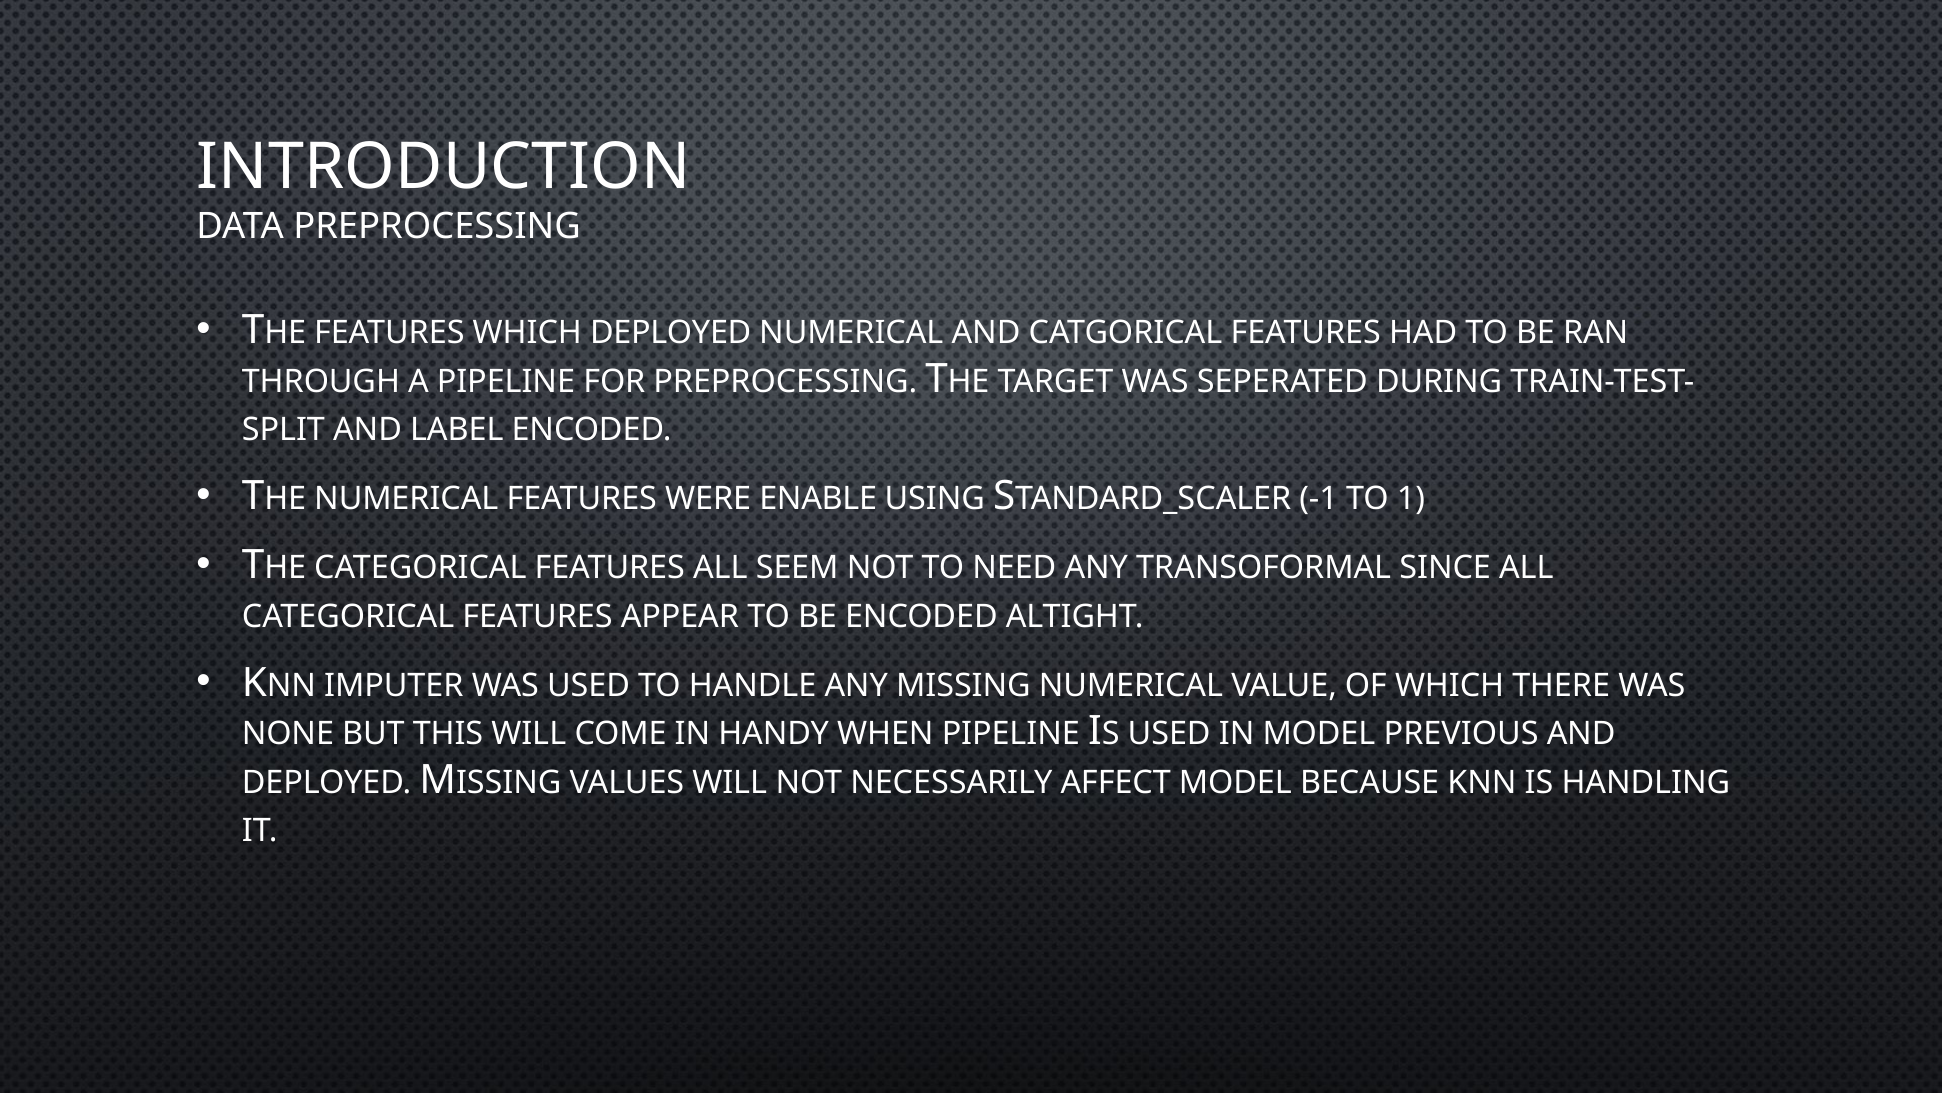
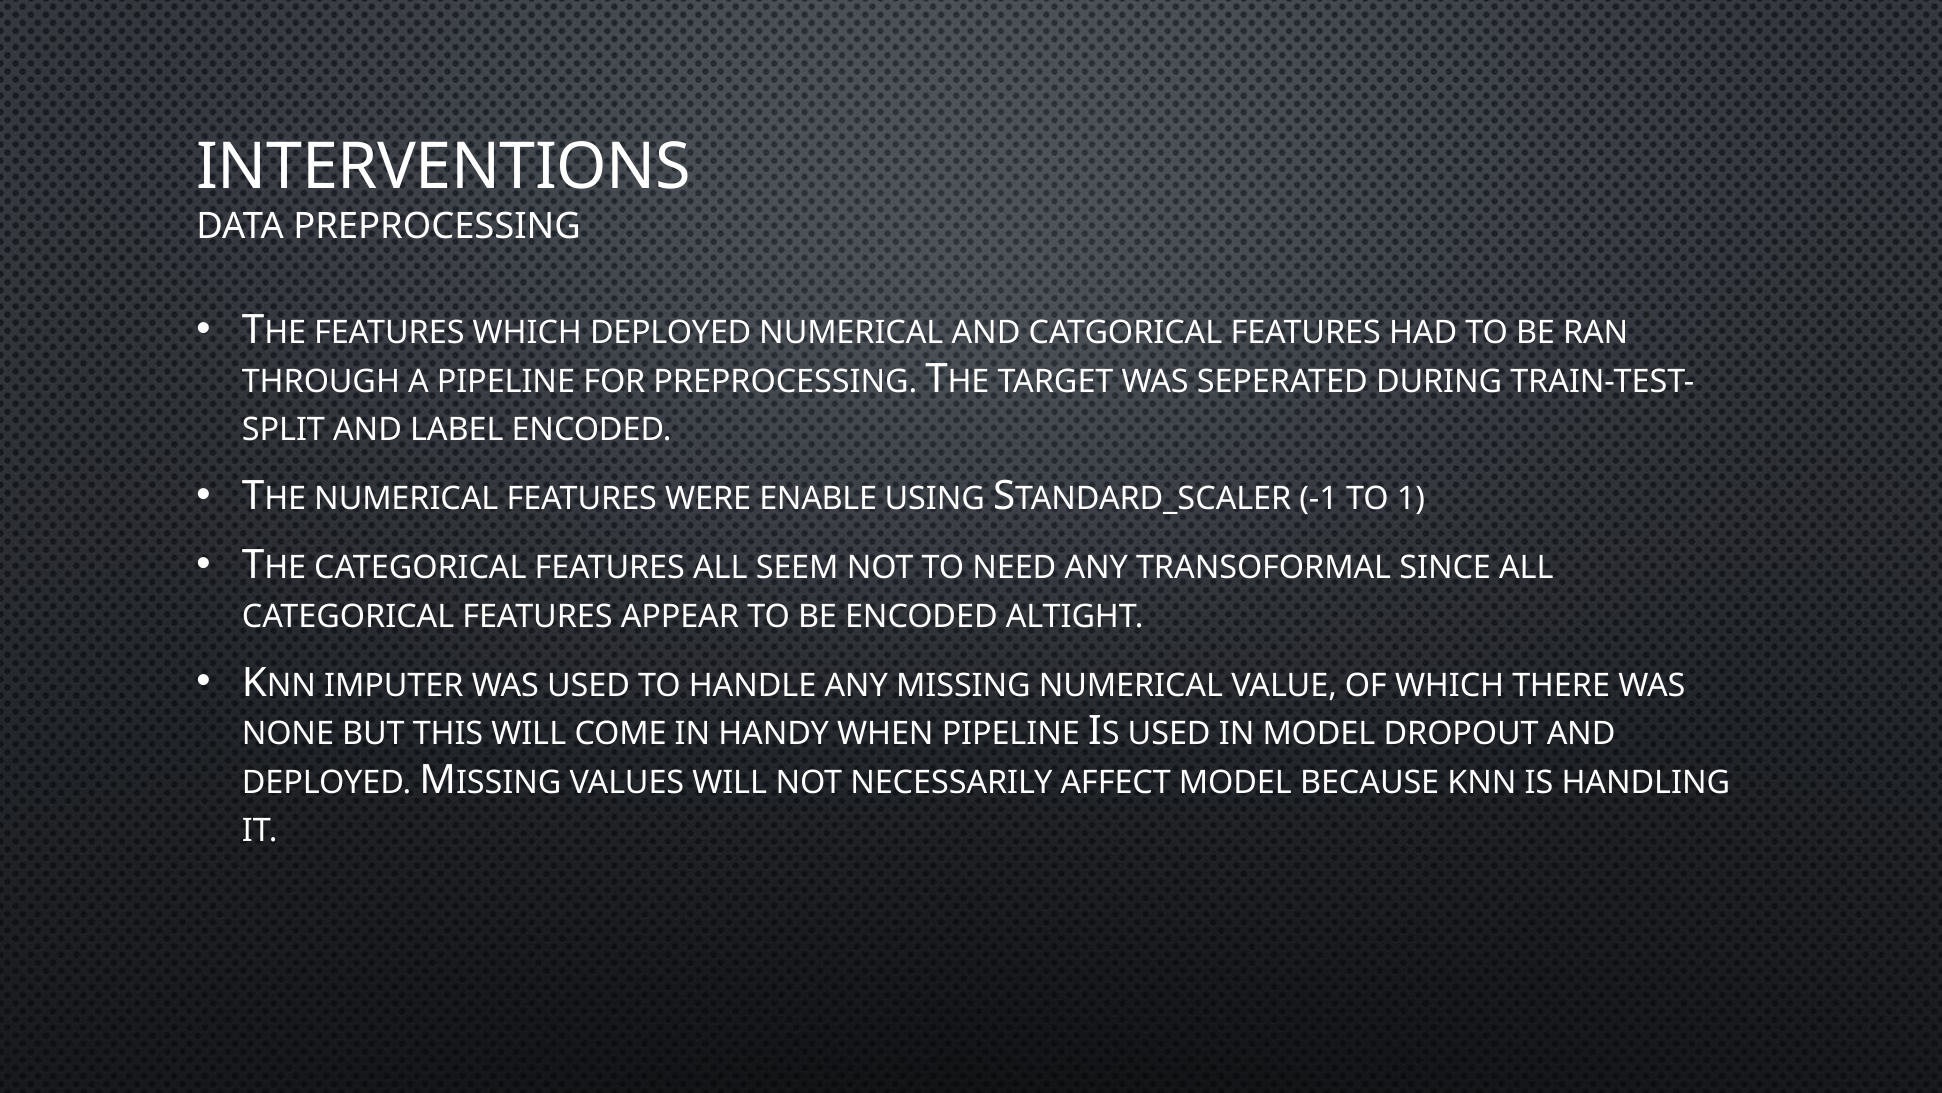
INTRODUCTION: INTRODUCTION -> INTERVENTIONS (444, 167)
PREVIOUS: PREVIOUS -> DROPOUT (1461, 734)
